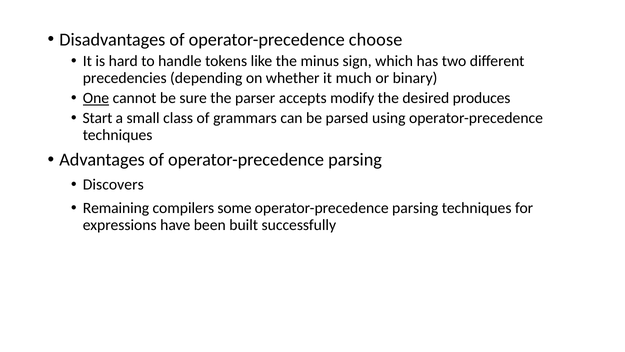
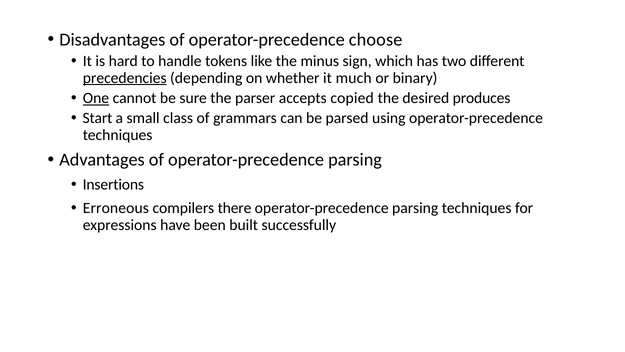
precedencies underline: none -> present (125, 78)
modify: modify -> copied (352, 98)
Discovers: Discovers -> Insertions (113, 185)
Remaining: Remaining -> Erroneous (116, 208)
some: some -> there (235, 208)
